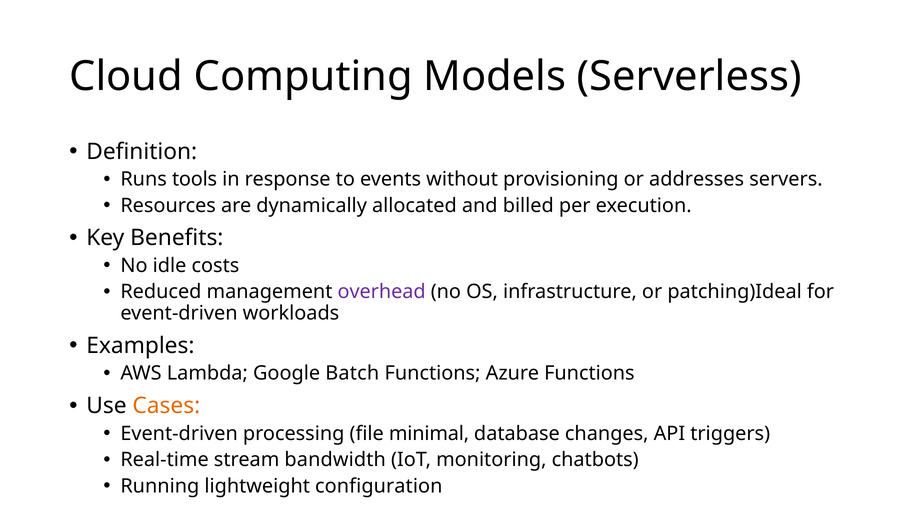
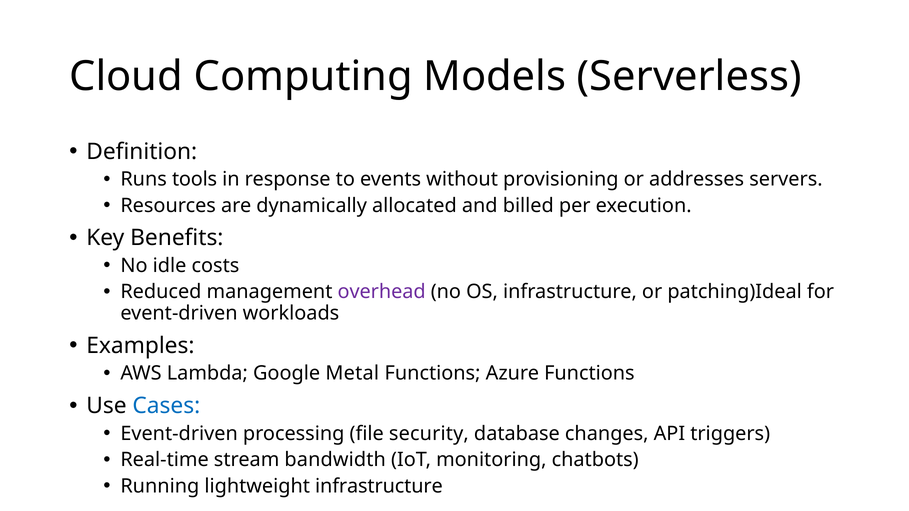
Batch: Batch -> Metal (352, 374)
Cases colour: orange -> blue (166, 406)
minimal: minimal -> security (429, 434)
lightweight configuration: configuration -> infrastructure (379, 486)
